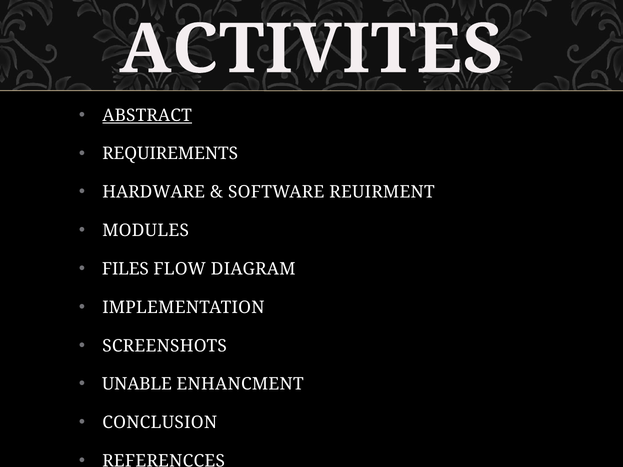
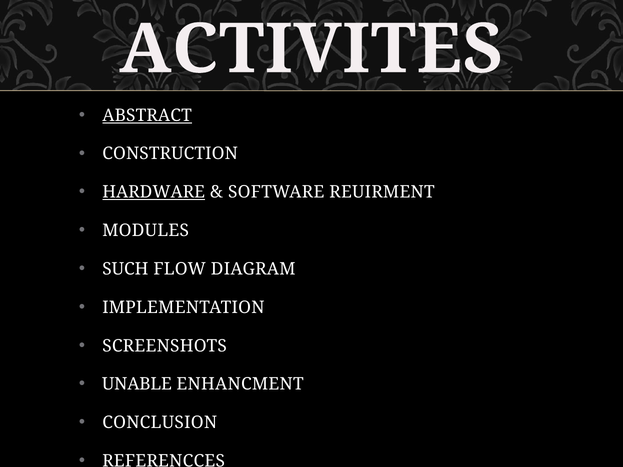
REQUIREMENTS: REQUIREMENTS -> CONSTRUCTION (170, 154)
HARDWARE underline: none -> present (154, 192)
FILES: FILES -> SUCH (125, 269)
